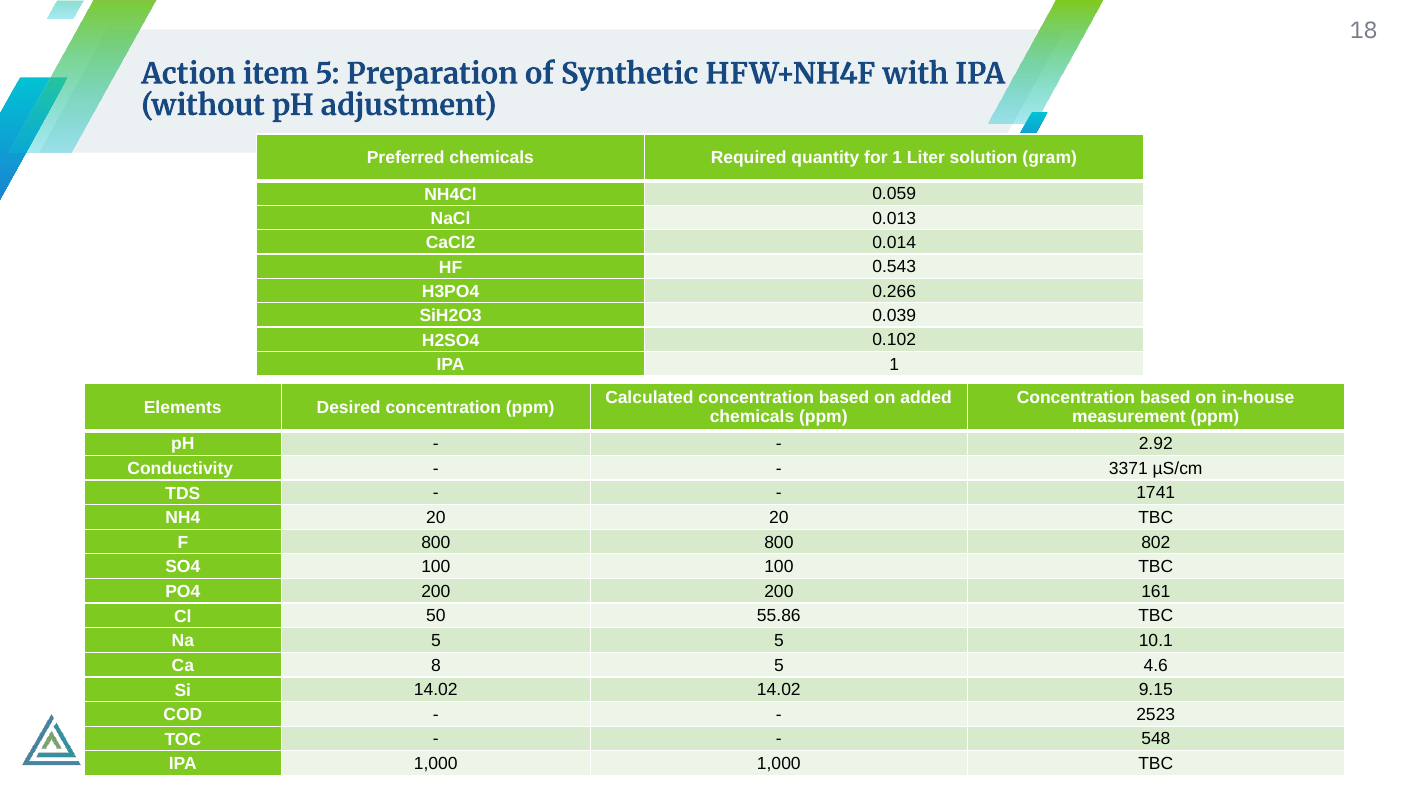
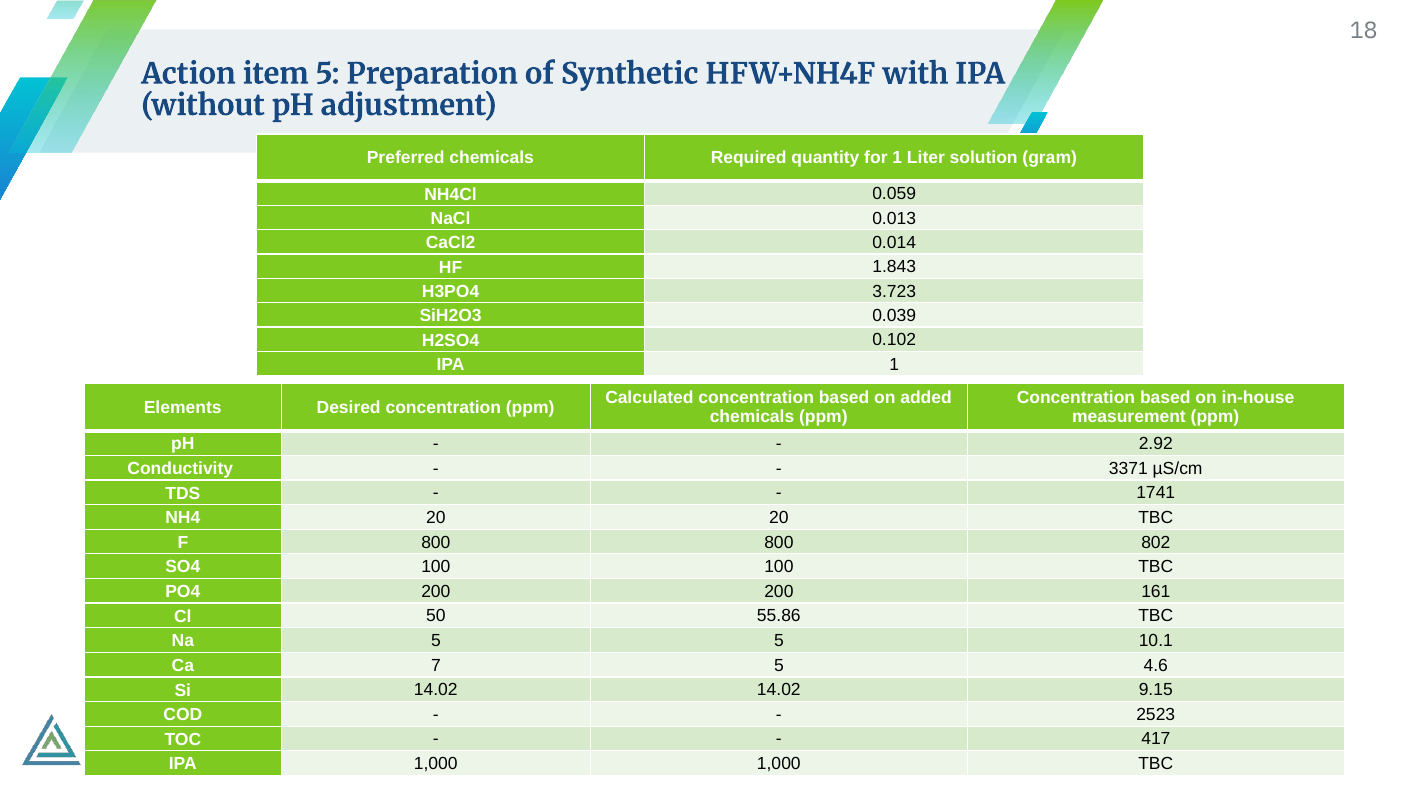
0.543: 0.543 -> 1.843 (894, 267)
0.266: 0.266 -> 3.723 (894, 291)
8: 8 -> 7 (436, 665)
548: 548 -> 417 (1156, 739)
